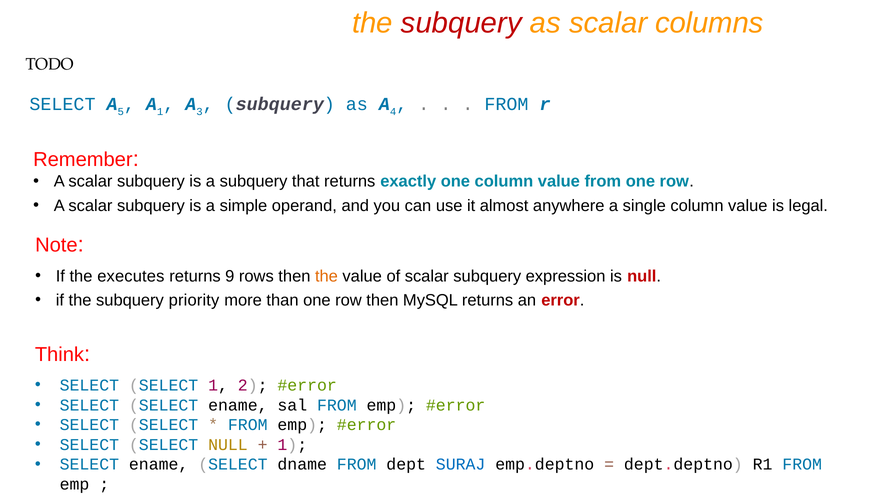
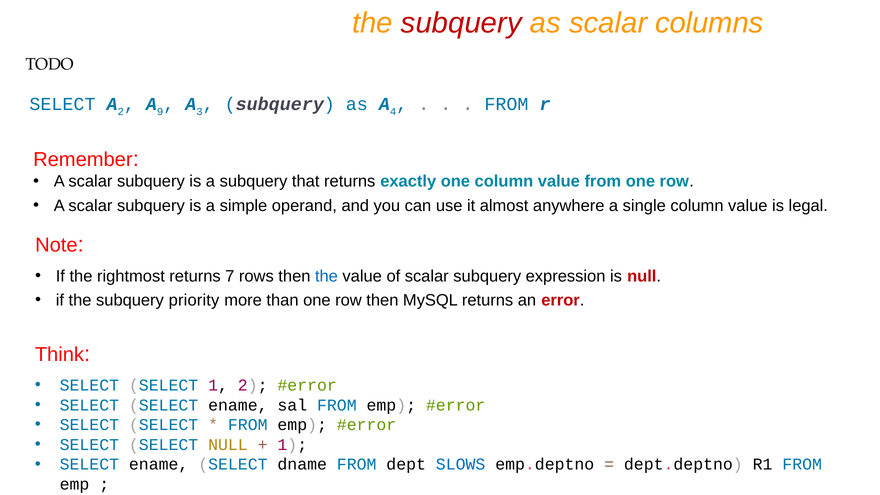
A 5: 5 -> 2 (121, 112)
A 1: 1 -> 9 (160, 112)
executes: executes -> rightmost (131, 276)
9: 9 -> 7 (230, 276)
the colour: orange -> blue (326, 276)
SURAJ: SURAJ -> SLOWS (461, 465)
